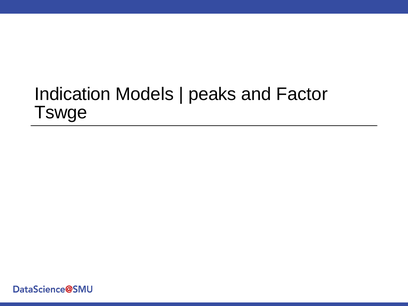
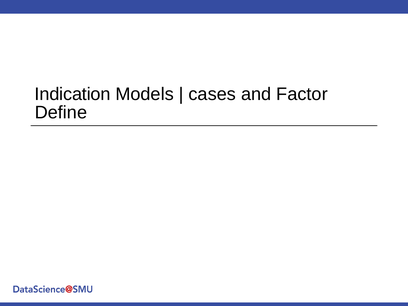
peaks: peaks -> cases (212, 94)
Tswge: Tswge -> Define (61, 112)
